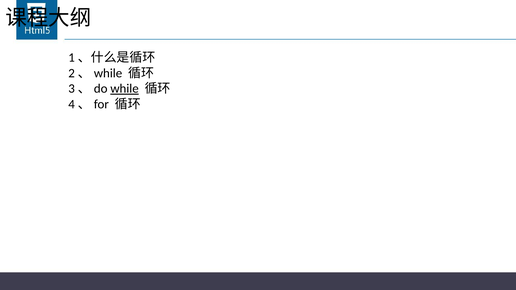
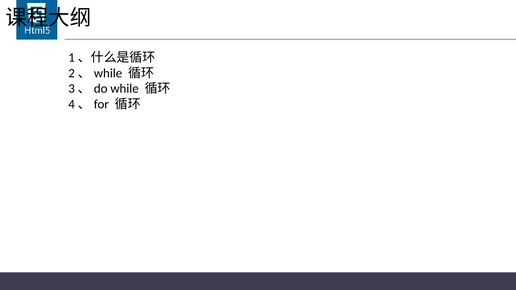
while underline: present -> none (125, 89)
